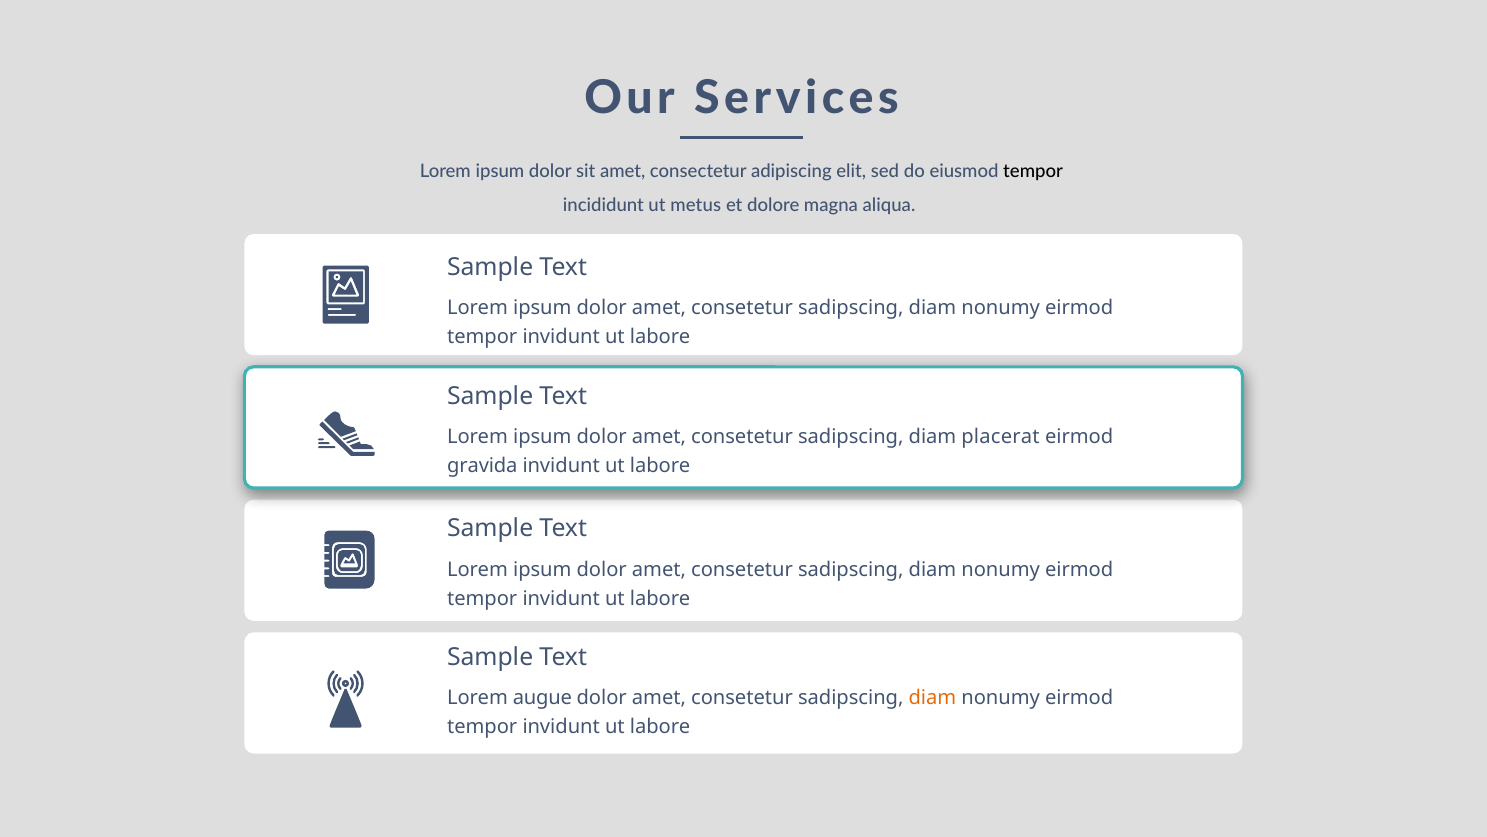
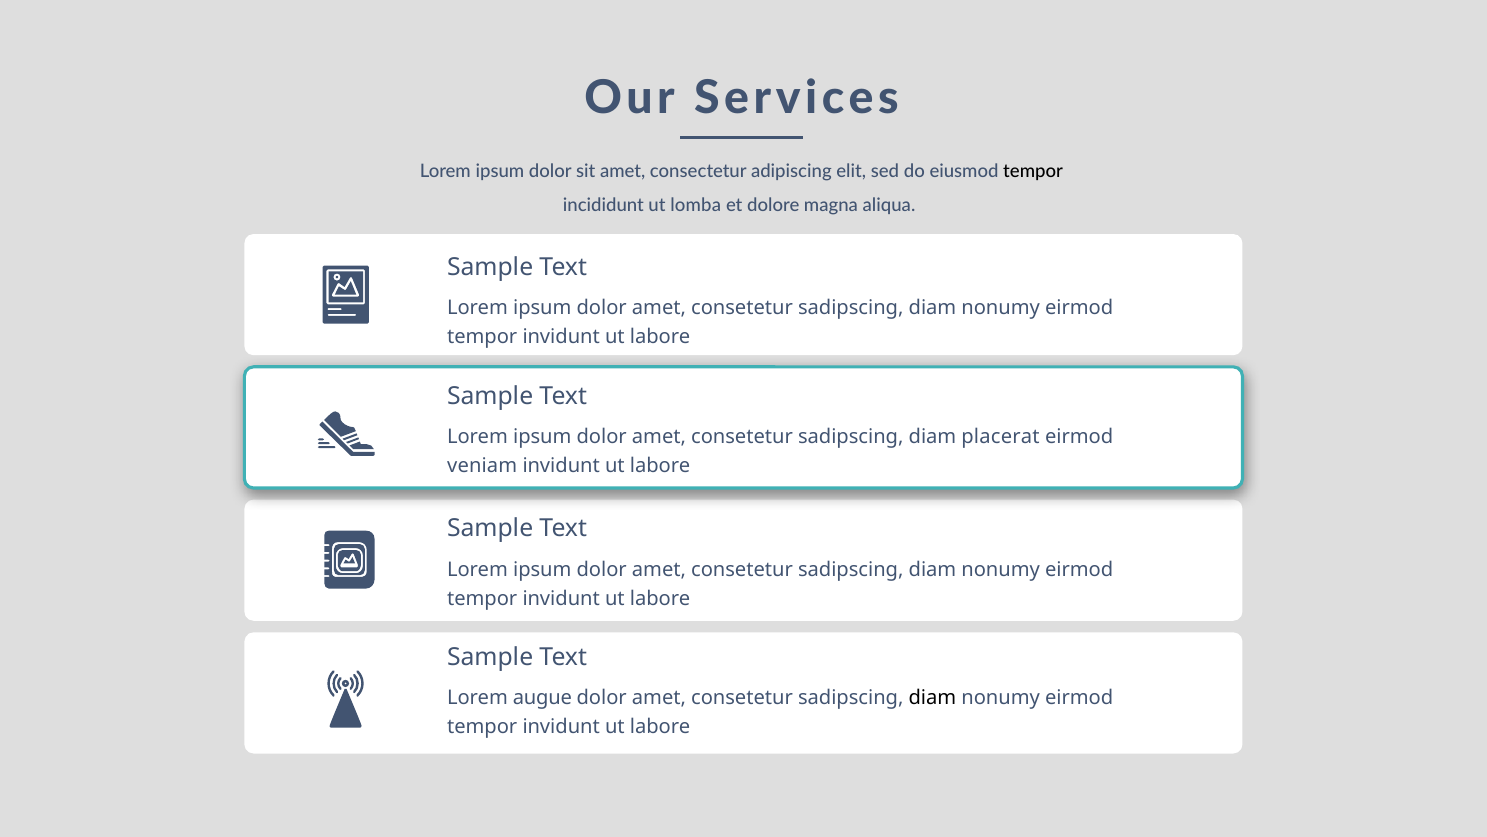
metus: metus -> lomba (696, 205)
gravida: gravida -> veniam (482, 466)
diam colour: orange -> black (932, 698)
